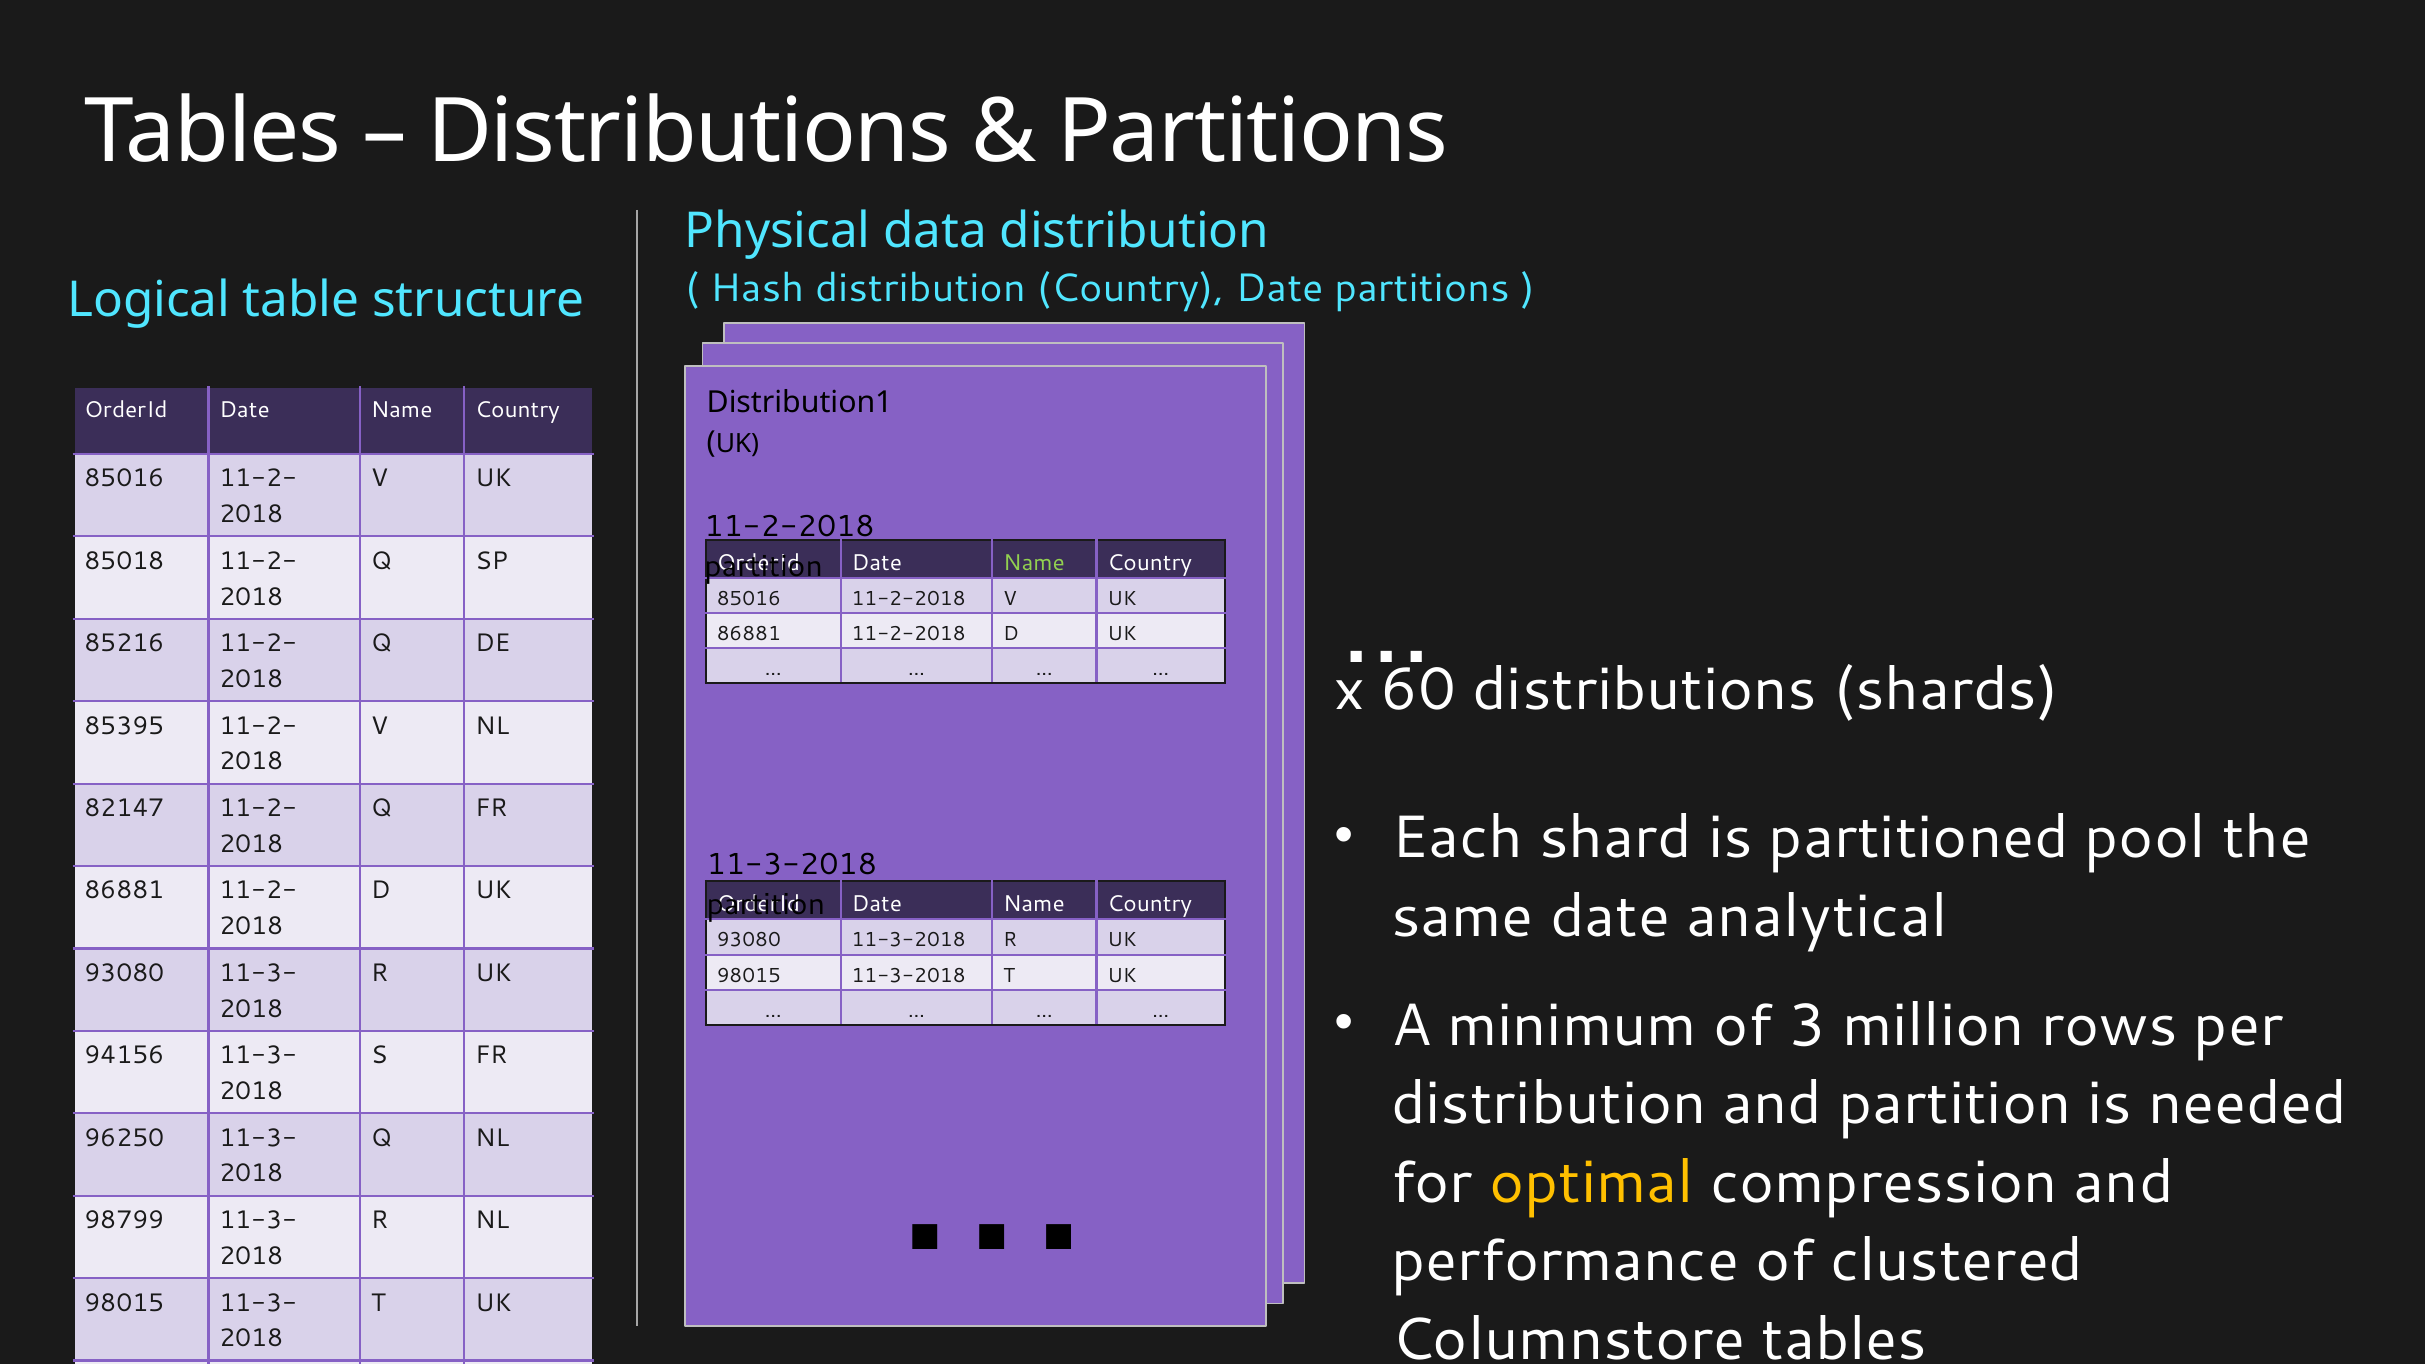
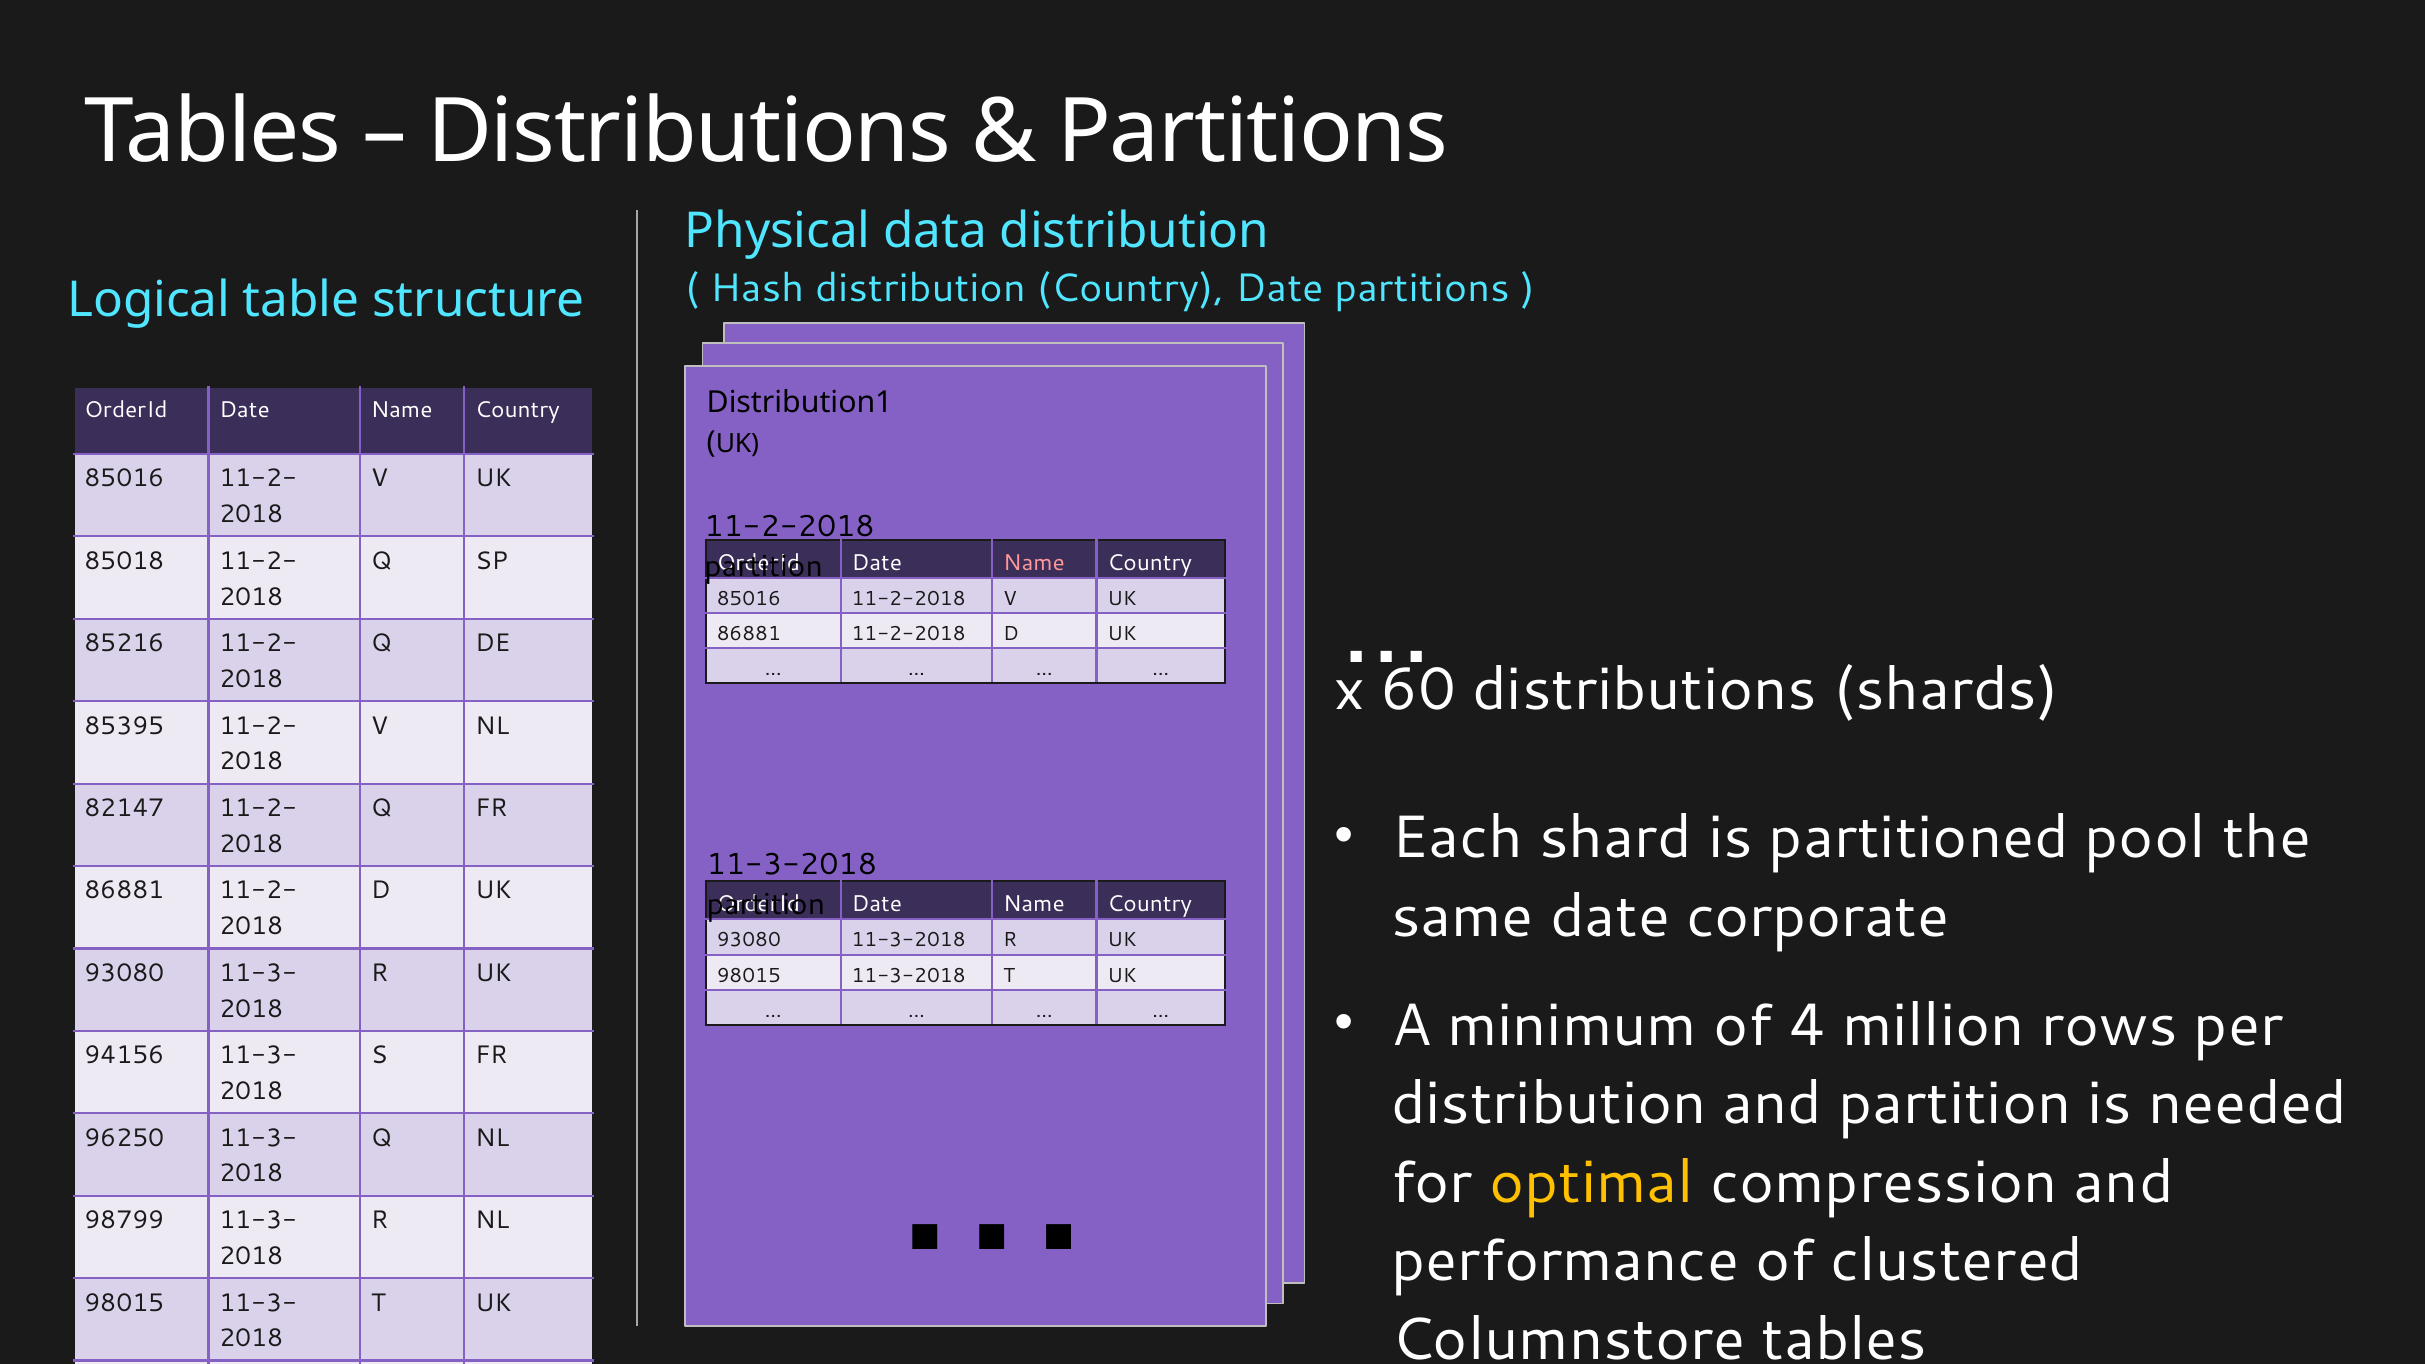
Name colour: light green -> pink (1034, 563)
analytical: analytical -> corporate (1818, 917)
3: 3 -> 4 (1807, 1026)
